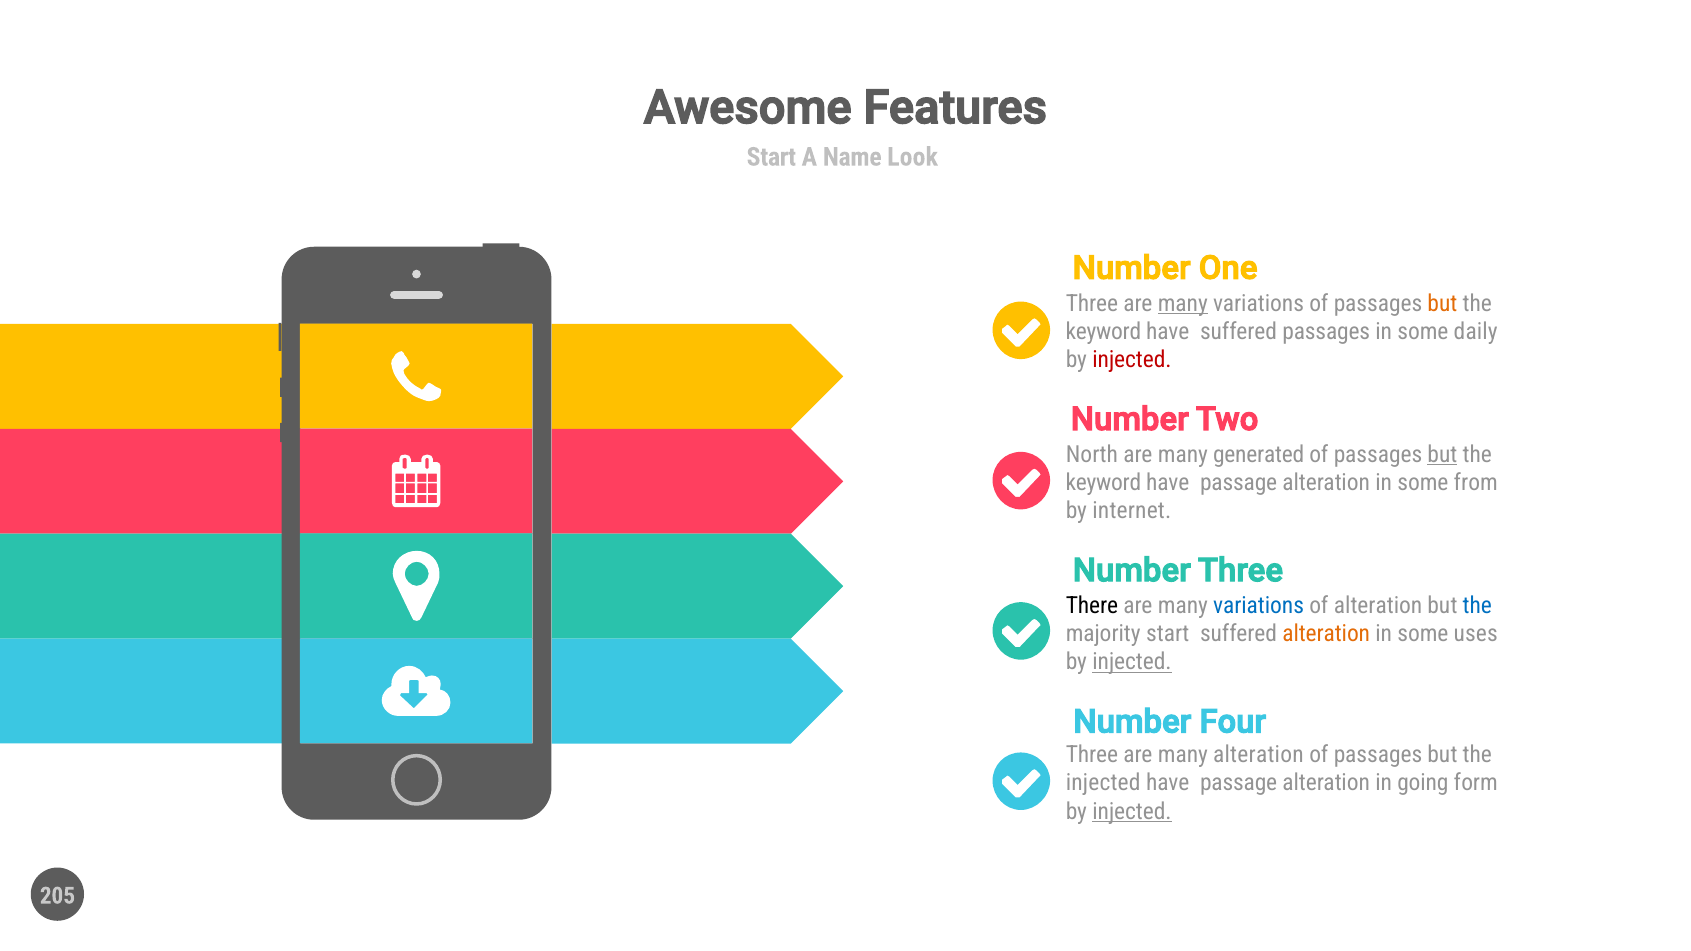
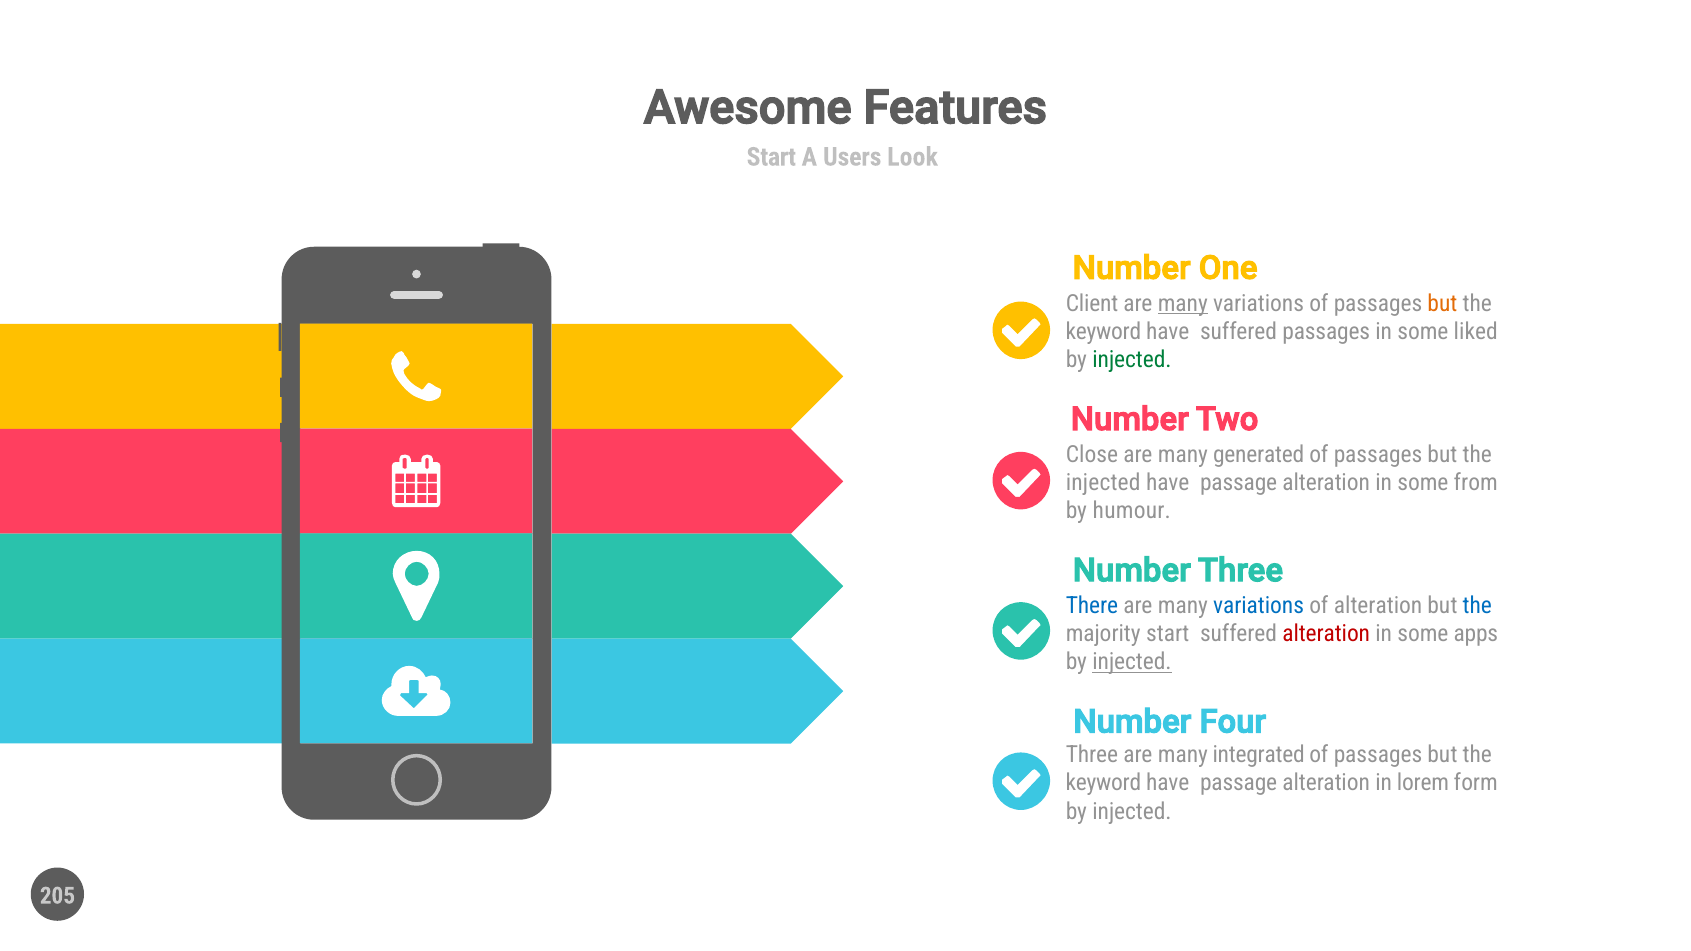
Name: Name -> Users (852, 157)
Three: Three -> Client (1092, 303)
daily: daily -> liked (1476, 332)
injected colour: red -> green (1132, 360)
North: North -> Close (1092, 455)
but underline: present -> none (1442, 455)
keyword: keyword -> injected (1103, 483)
internet: internet -> humour (1132, 511)
There colour: black -> blue (1092, 606)
alteration colour: orange -> red (1326, 634)
uses: uses -> apps (1476, 634)
many alteration: alteration -> integrated (1259, 755)
injected: injected -> keyword (1103, 783)
going: going -> lorem (1423, 783)
injected underline: present -> none (1132, 812)
